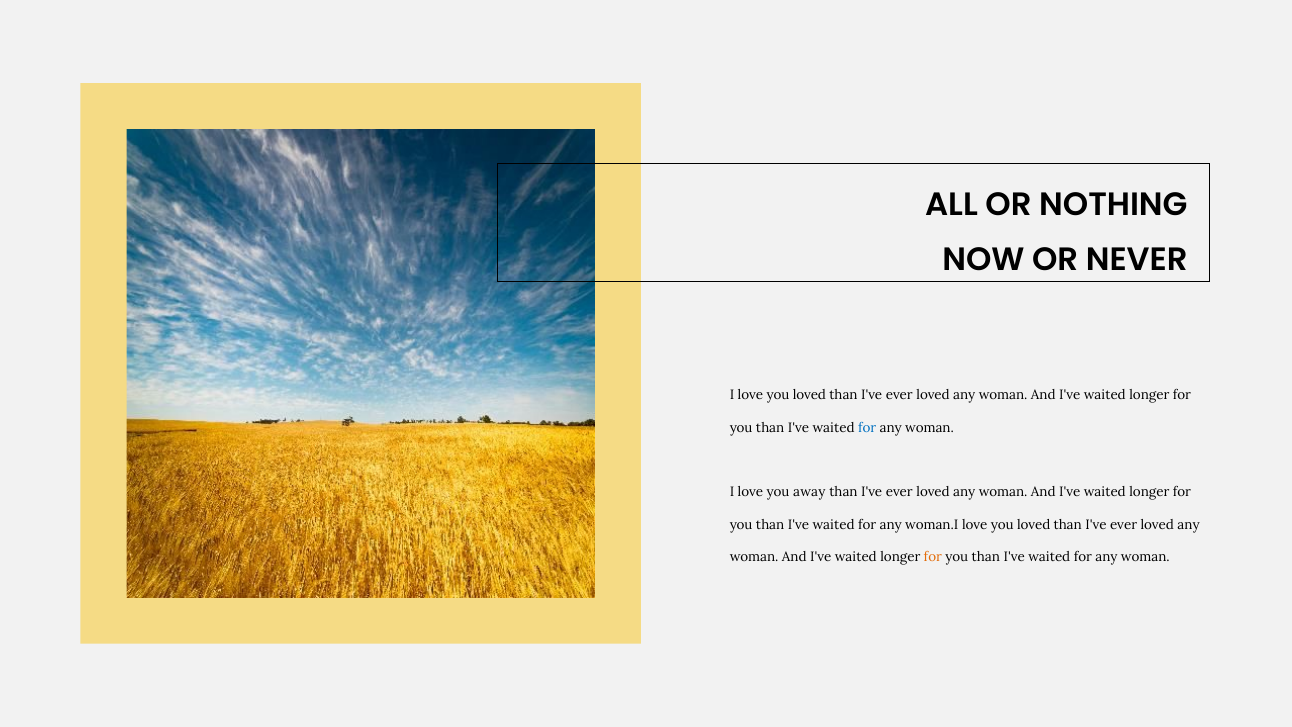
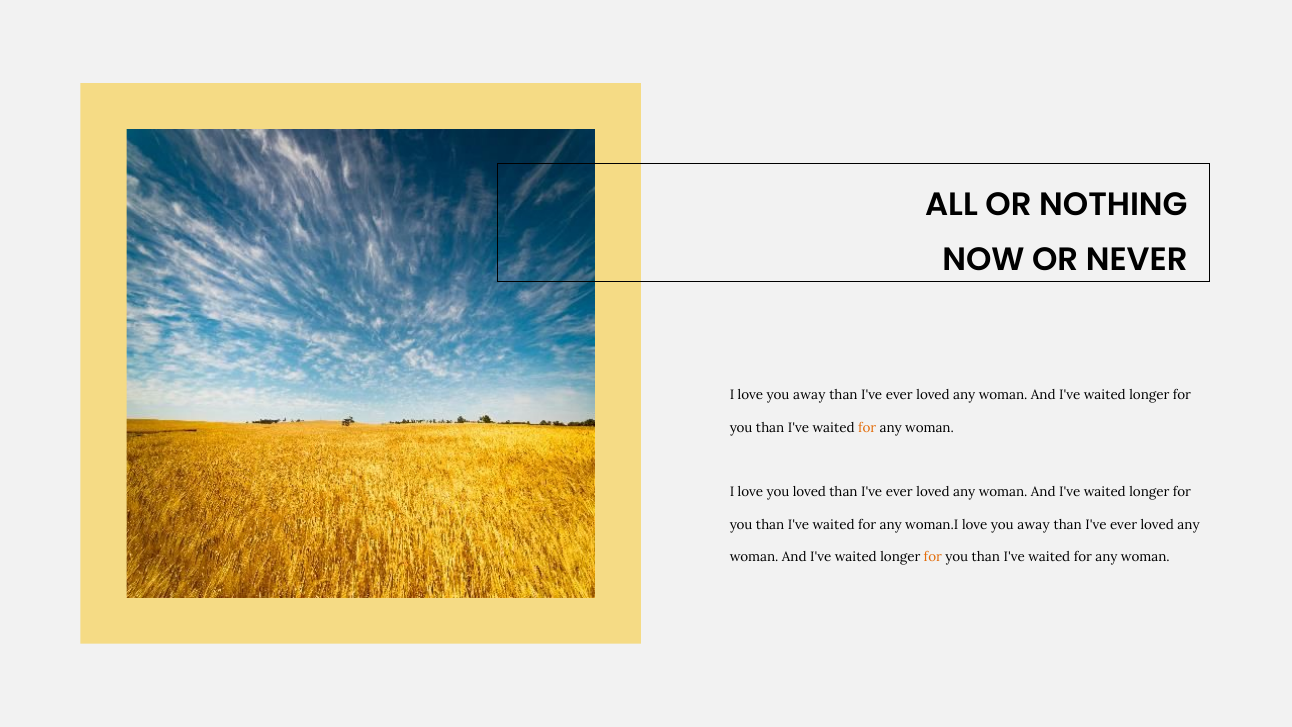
I love you loved: loved -> away (809, 395)
for colour: blue -> orange (867, 428)
you away: away -> loved (809, 492)
woman.I love you loved: loved -> away (1034, 525)
